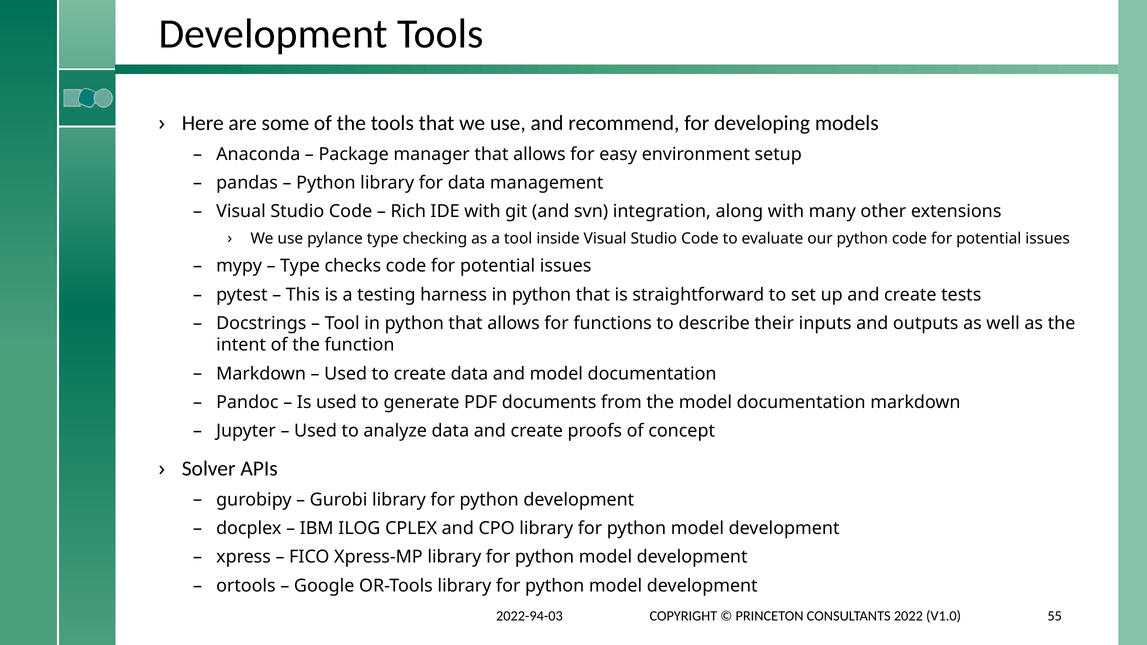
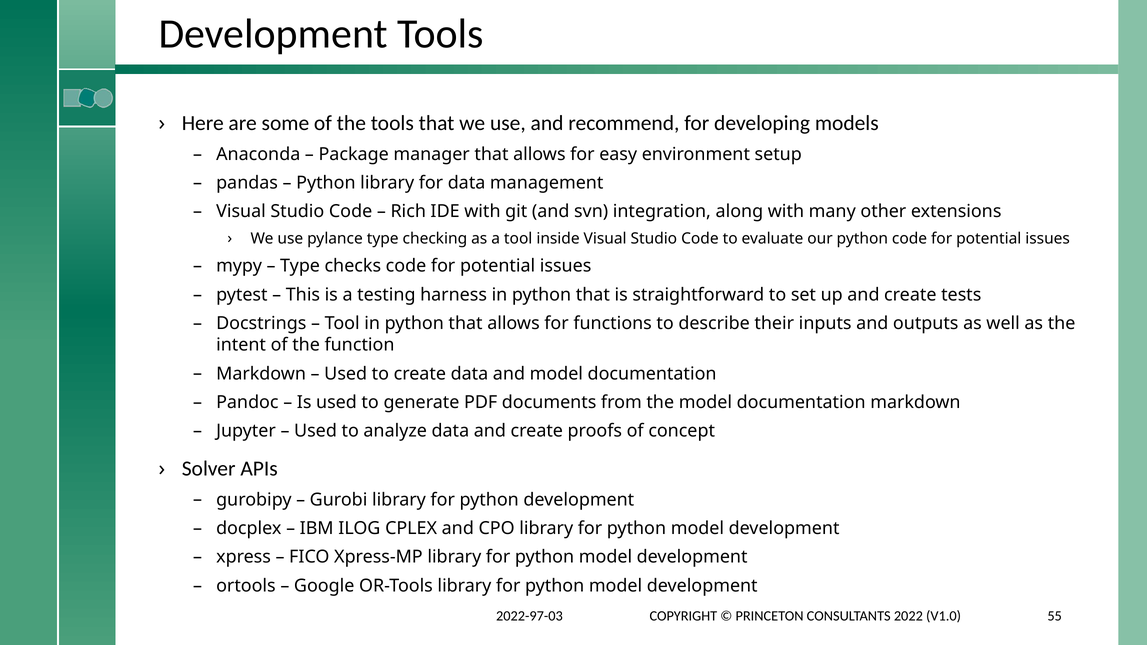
2022-94-03: 2022-94-03 -> 2022-97-03 (529, 616)
